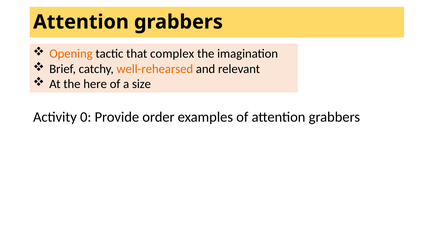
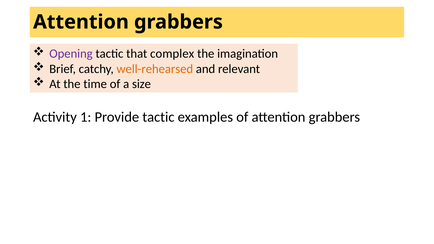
Opening colour: orange -> purple (71, 54)
here: here -> time (95, 84)
0: 0 -> 1 (86, 117)
Provide order: order -> tactic (158, 117)
